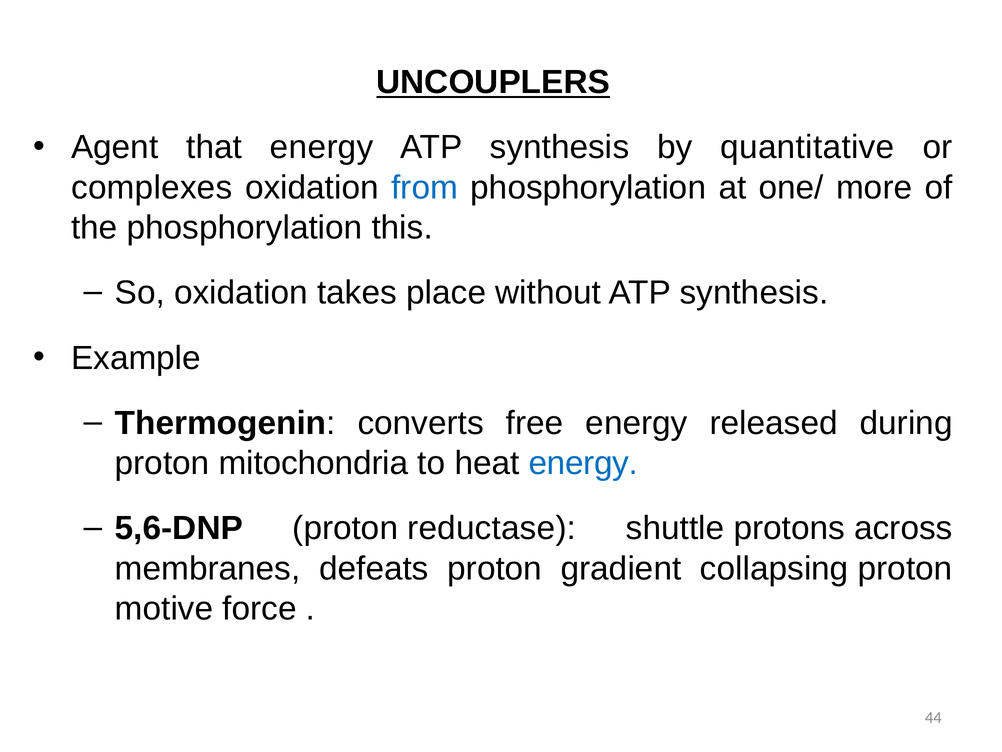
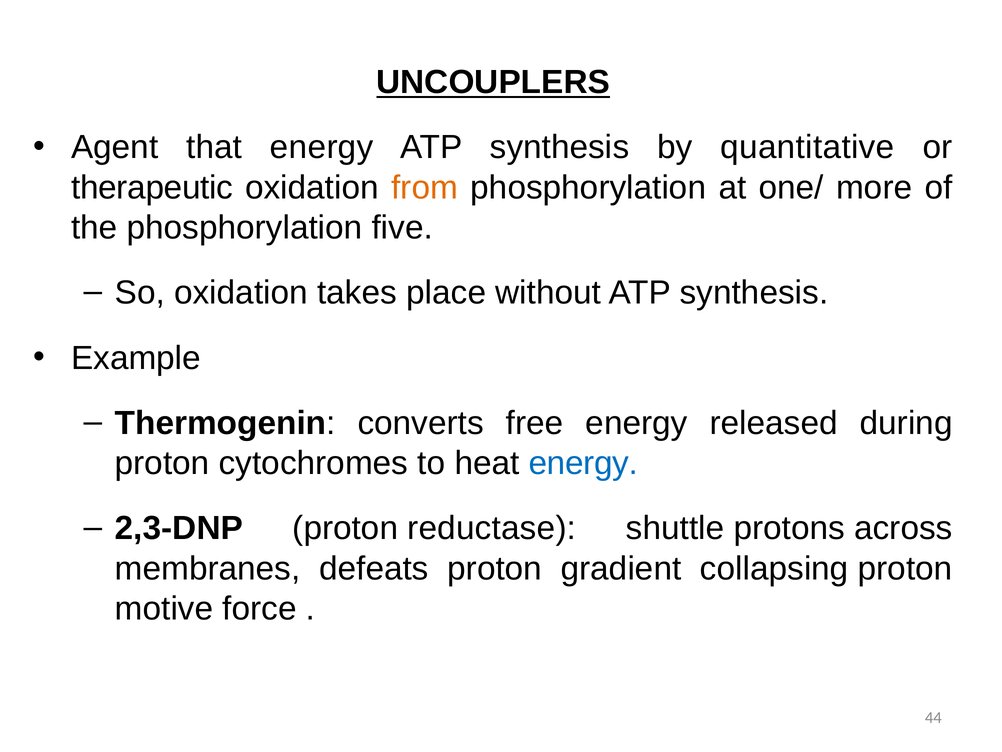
complexes: complexes -> therapeutic (152, 187)
from colour: blue -> orange (425, 187)
this: this -> five (402, 227)
mitochondria: mitochondria -> cytochromes (313, 463)
5,6-DNP: 5,6-DNP -> 2,3-DNP (179, 528)
